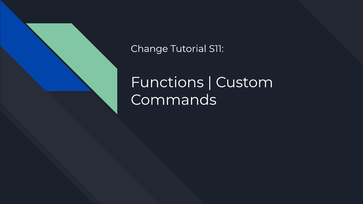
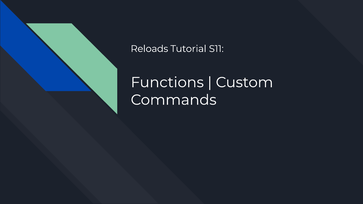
Change: Change -> Reloads (149, 49)
